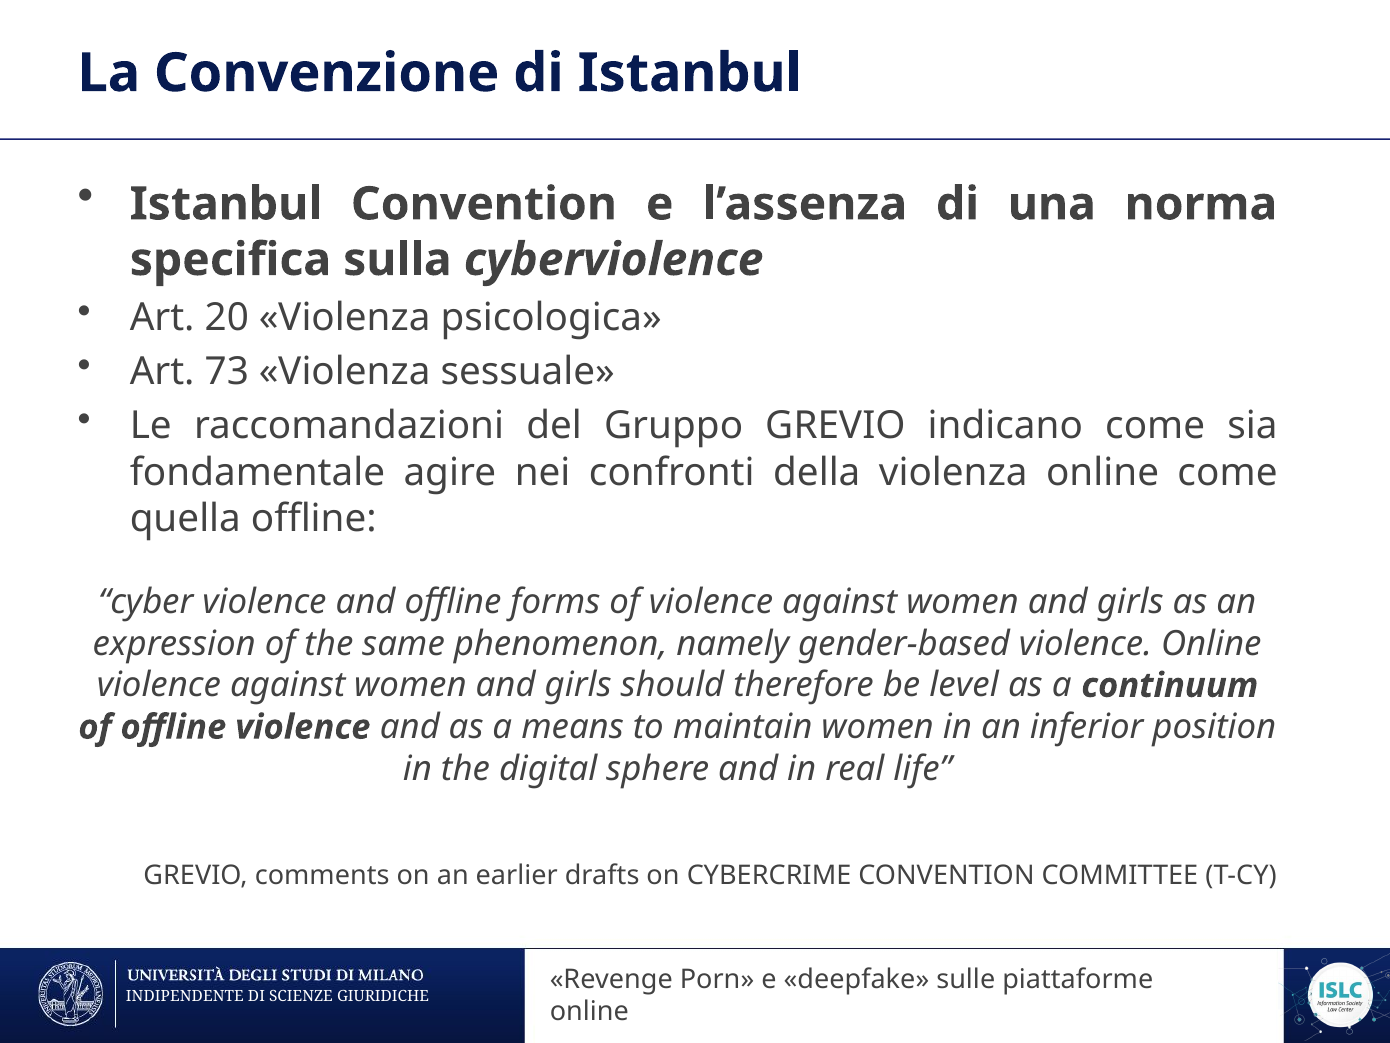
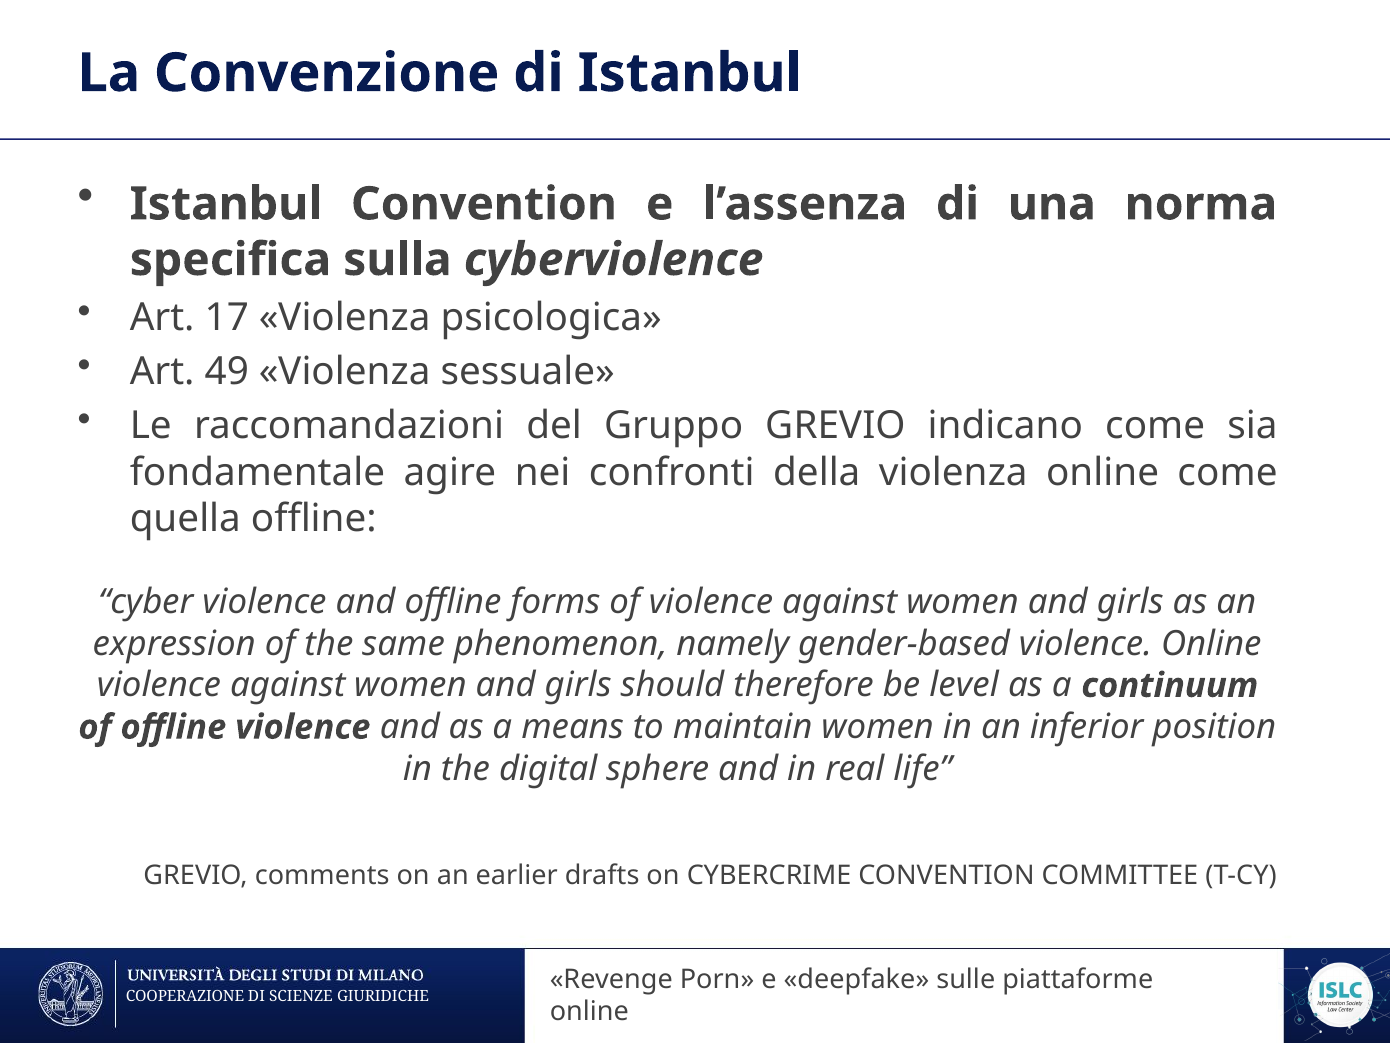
20: 20 -> 17 (227, 318)
73: 73 -> 49 (227, 372)
INDIPENDENTE: INDIPENDENTE -> COOPERAZIONE (185, 996)
